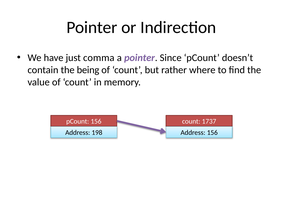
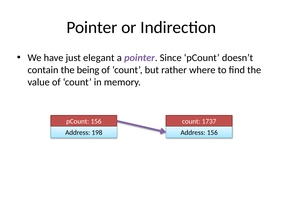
comma: comma -> elegant (99, 58)
